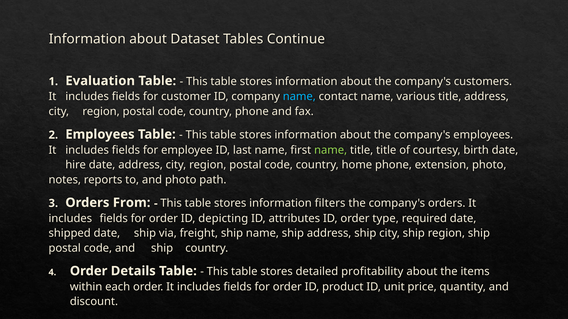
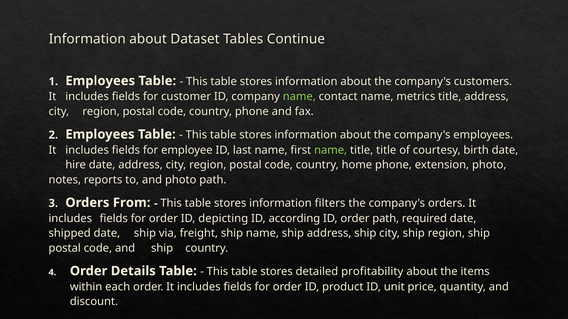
1 Evaluation: Evaluation -> Employees (100, 81)
name colour: light blue -> light green (299, 97)
various: various -> metrics (416, 97)
attributes: attributes -> according (294, 219)
order type: type -> path (386, 219)
